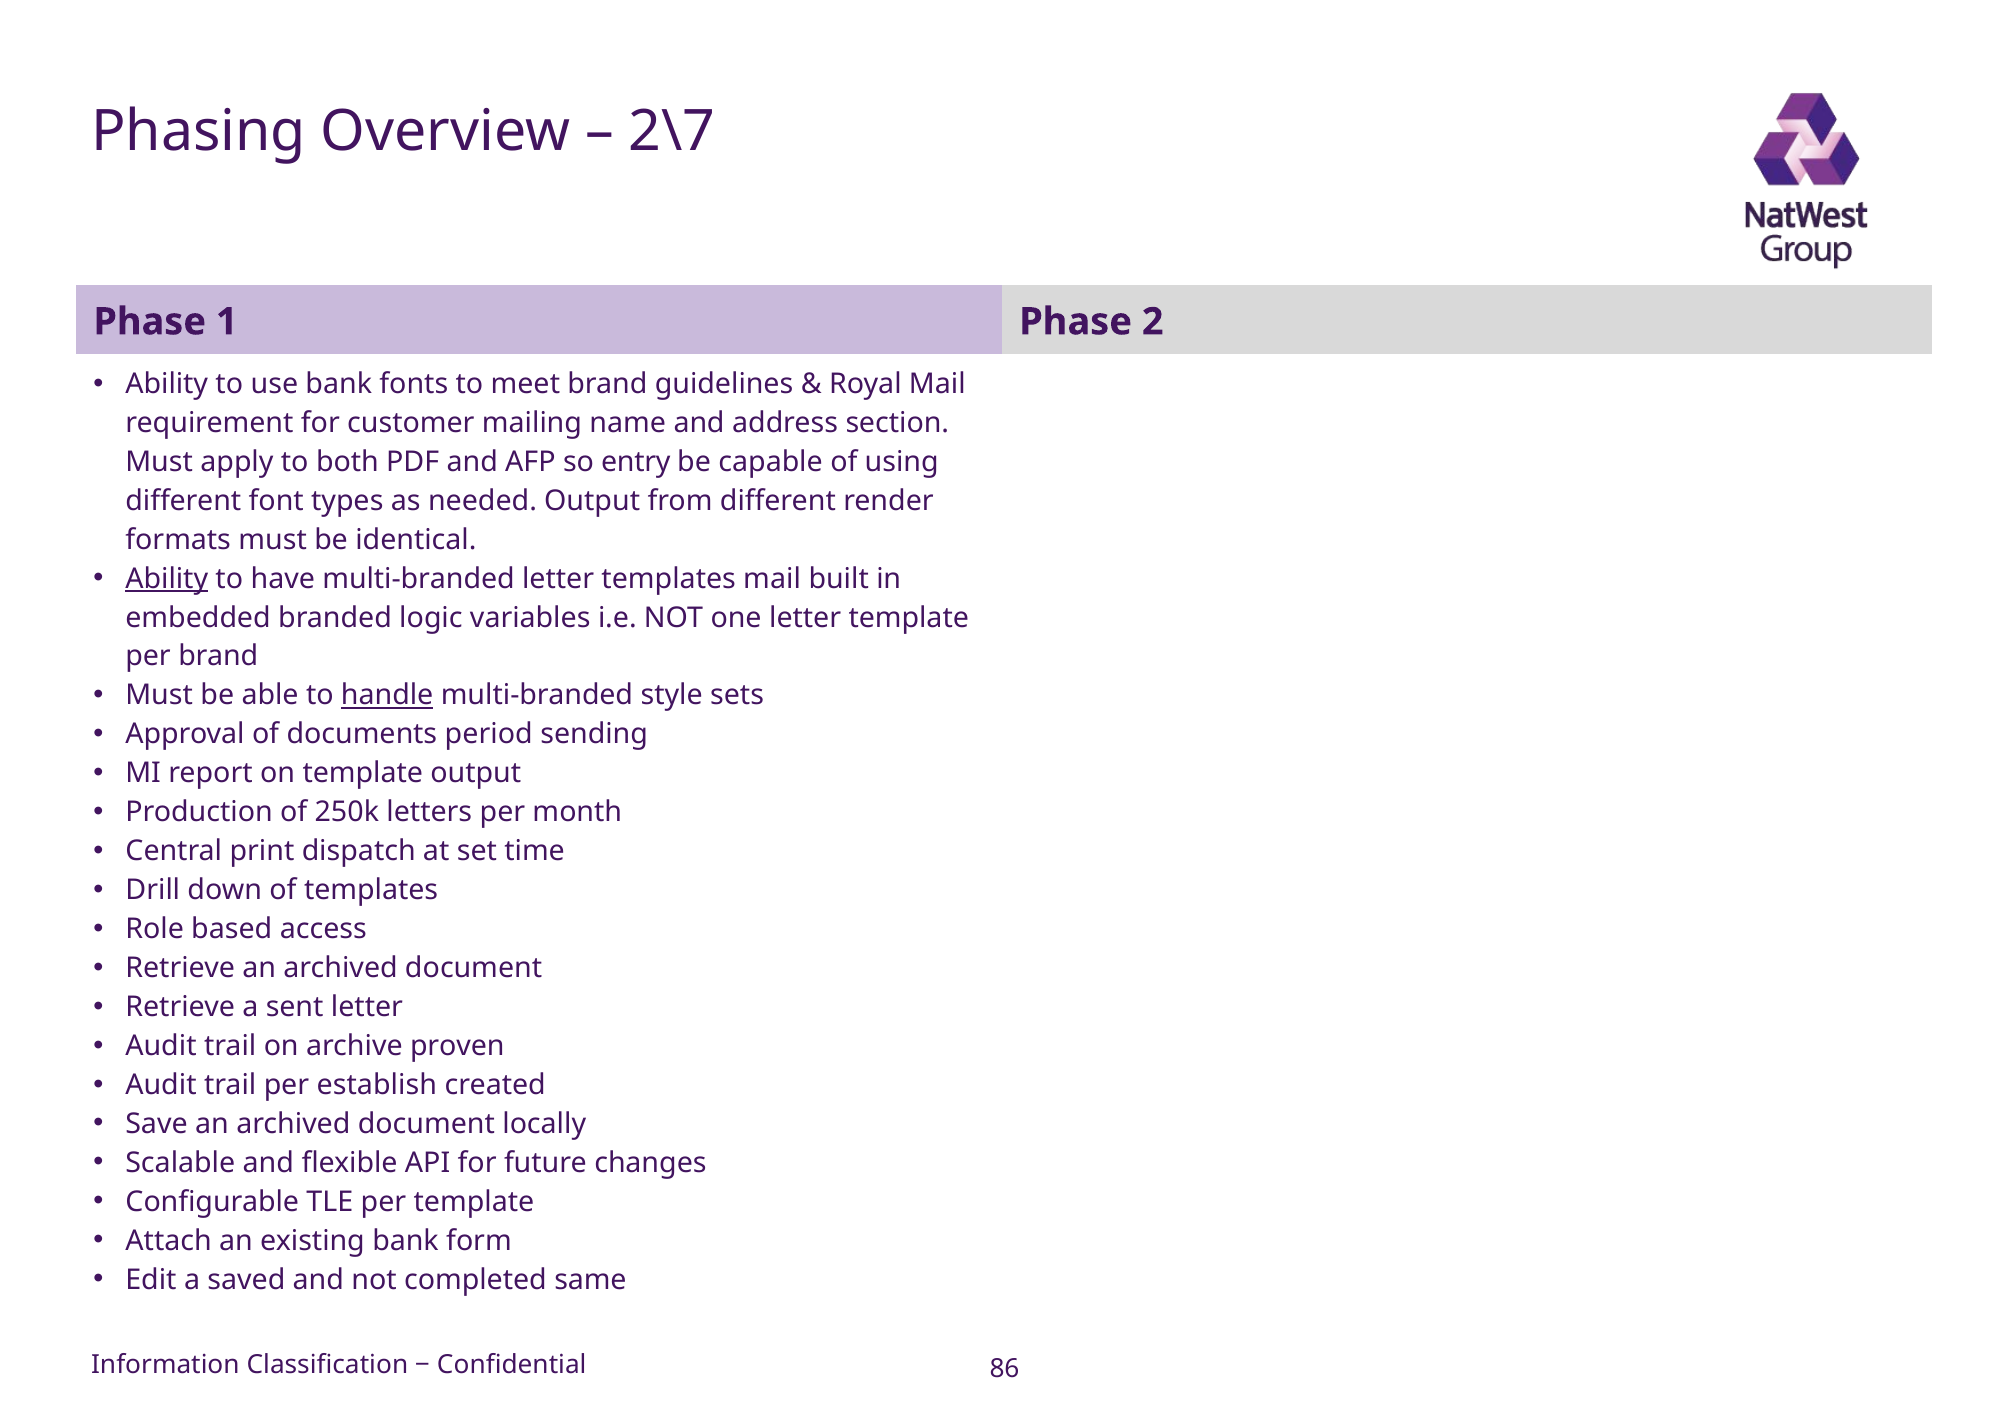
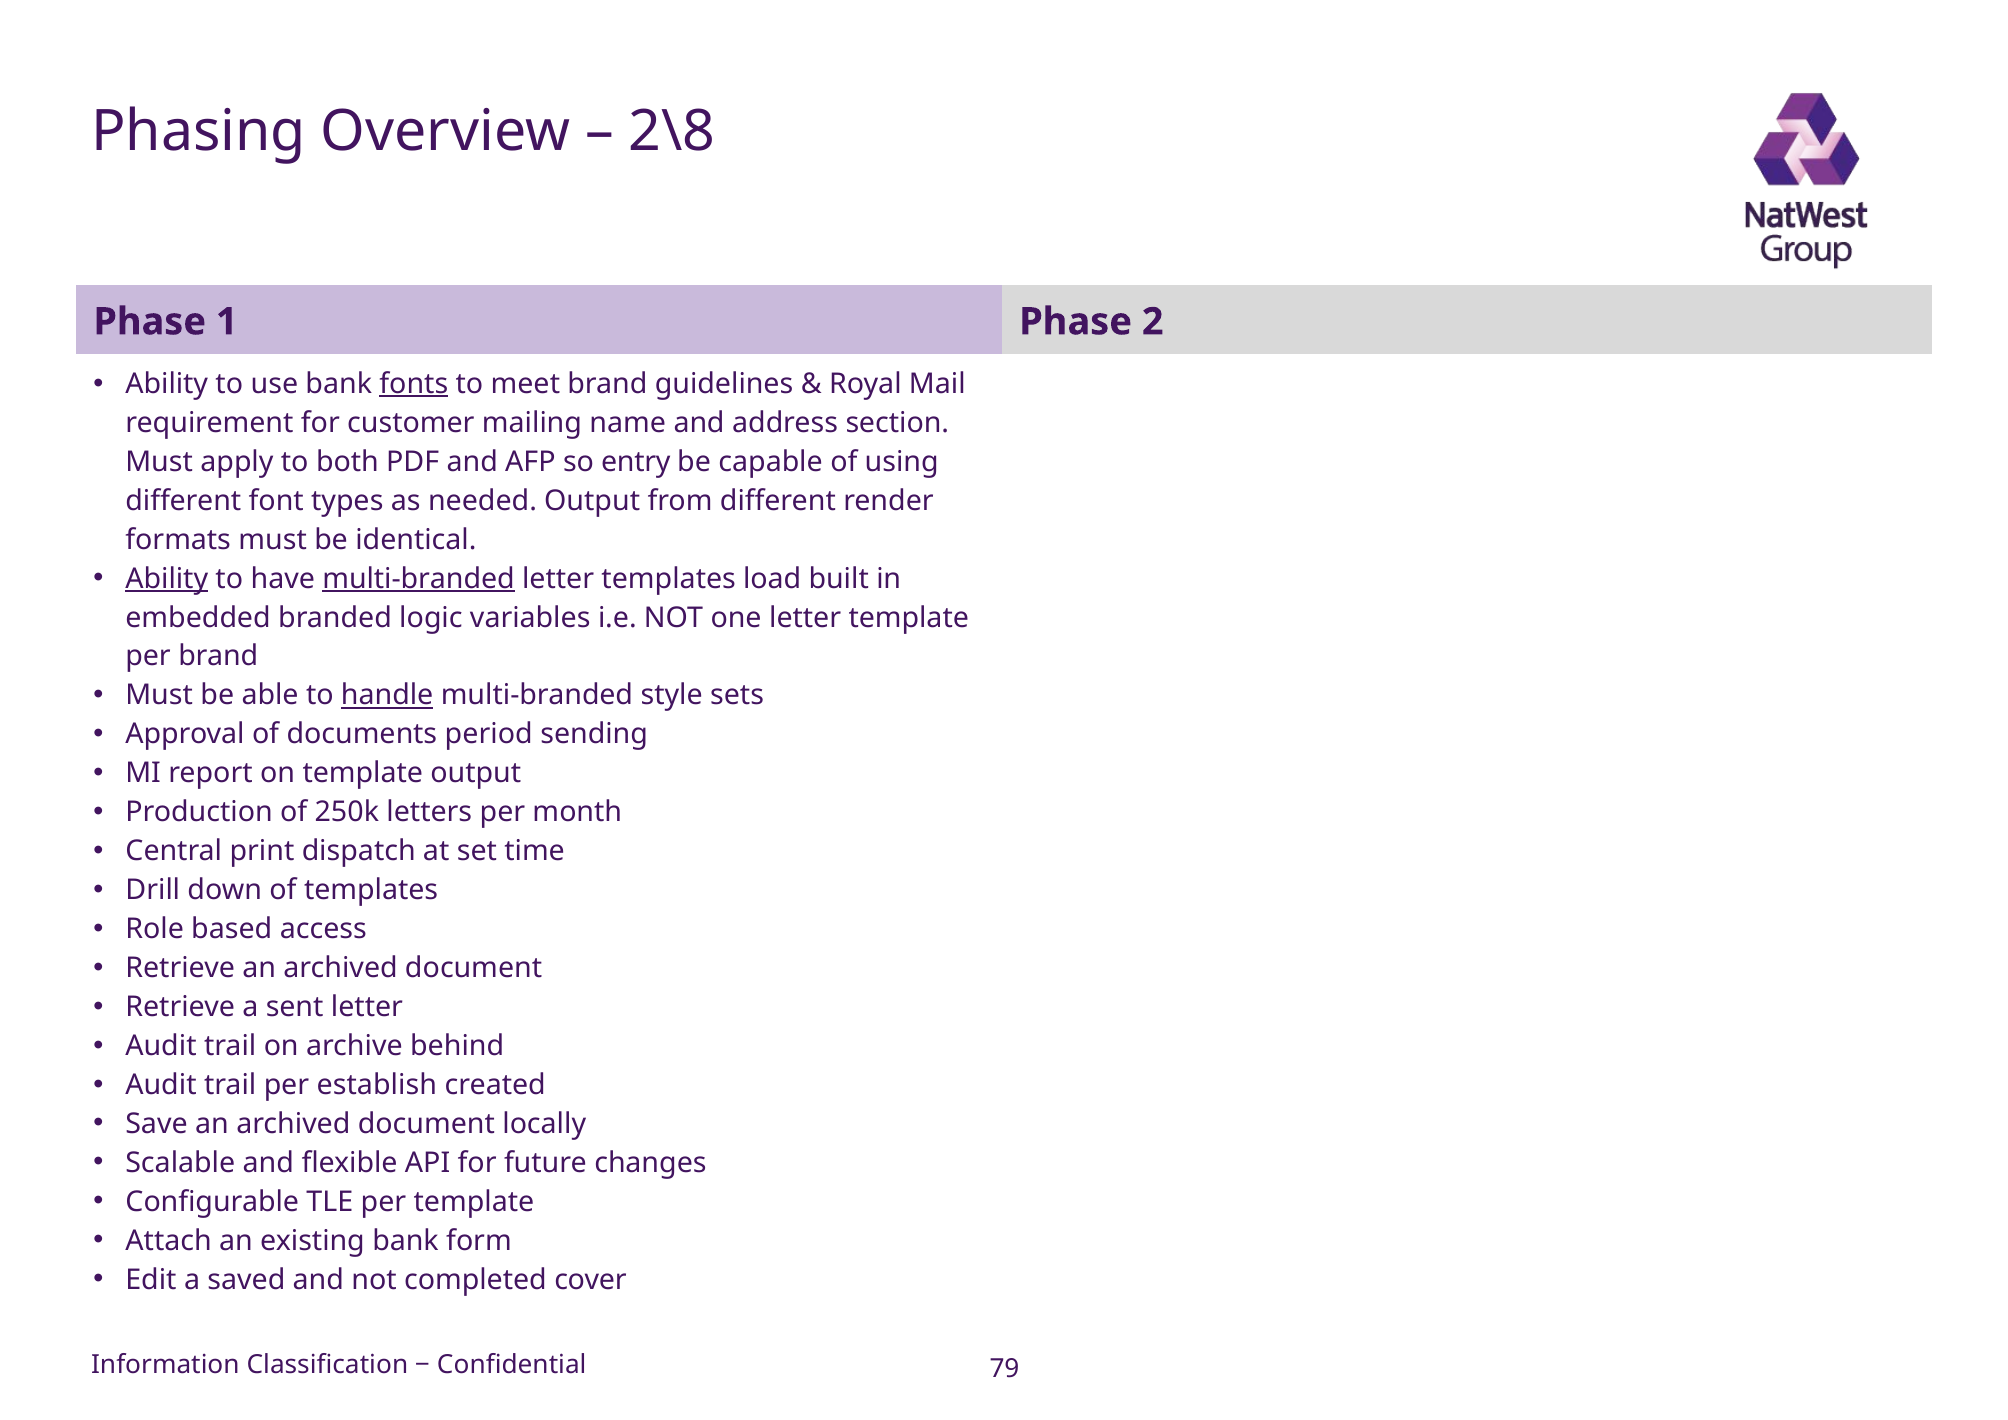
2\7: 2\7 -> 2\8 (672, 131)
fonts underline: none -> present (414, 384)
multi-branded underline: none -> present (419, 579)
templates mail: mail -> load (772, 579)
proven: proven -> behind (457, 1046)
same: same -> cover (590, 1280)
86: 86 -> 79 (1005, 1369)
